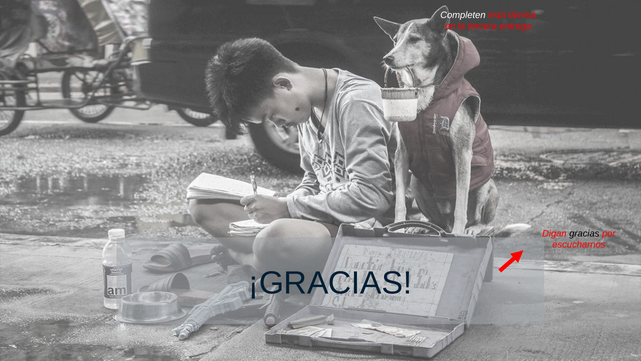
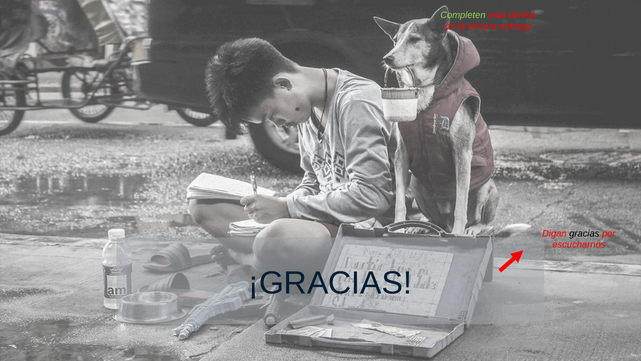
Completen colour: white -> light green (463, 15)
